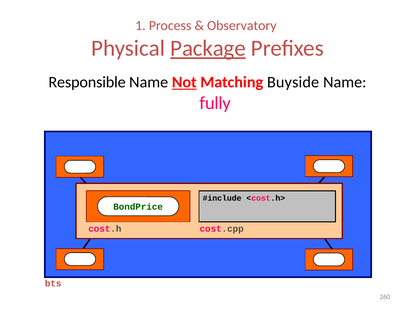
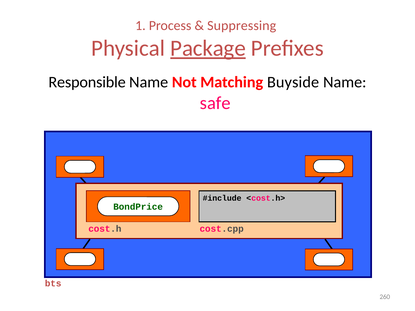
Observatory: Observatory -> Suppressing (242, 26)
Not underline: present -> none (184, 82)
fully: fully -> safe (215, 103)
